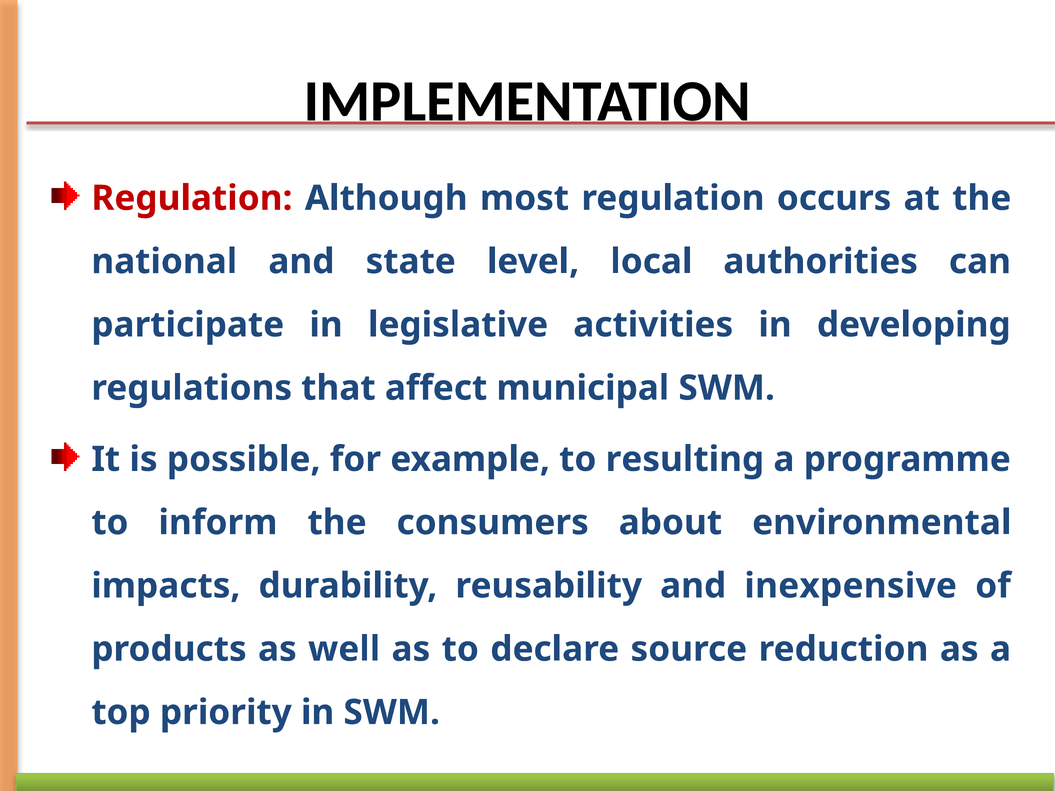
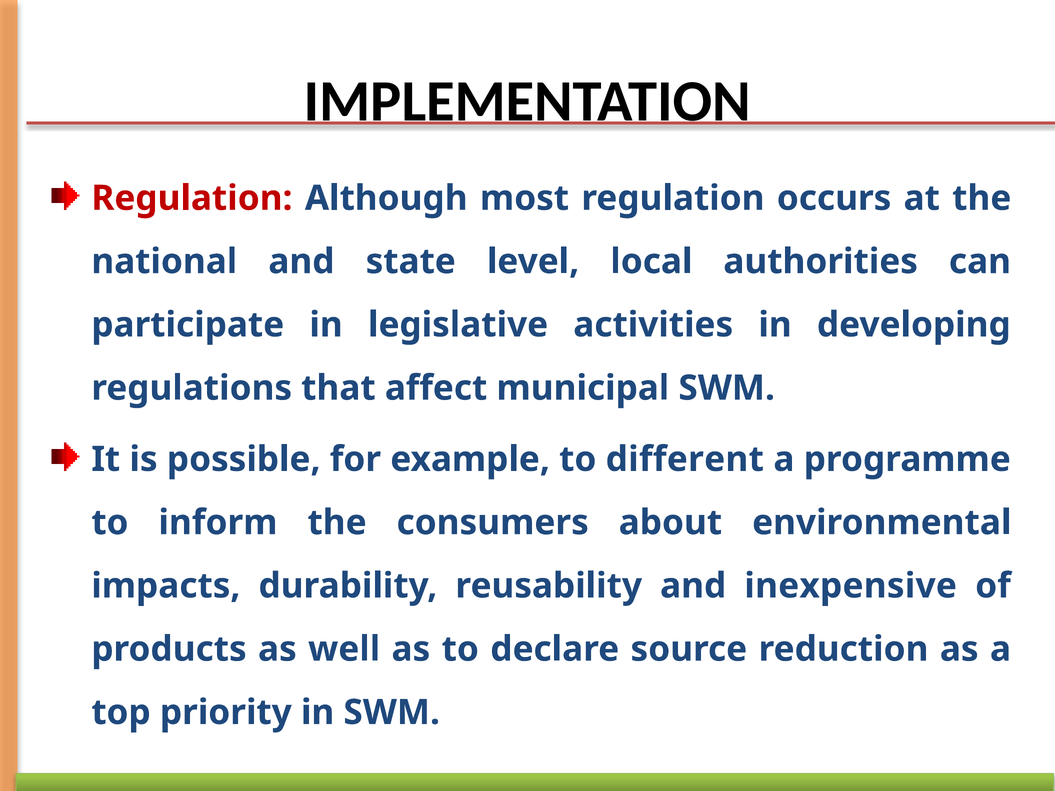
resulting: resulting -> different (685, 459)
